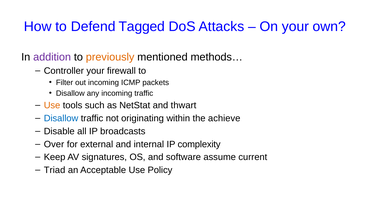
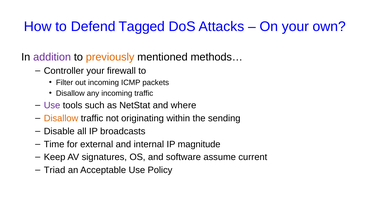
Use colour: orange -> purple (52, 105)
thwart: thwart -> where (184, 105)
Disallow colour: blue -> orange (61, 118)
achieve: achieve -> sending (224, 118)
Over: Over -> Time (54, 144)
complexity: complexity -> magnitude (199, 144)
